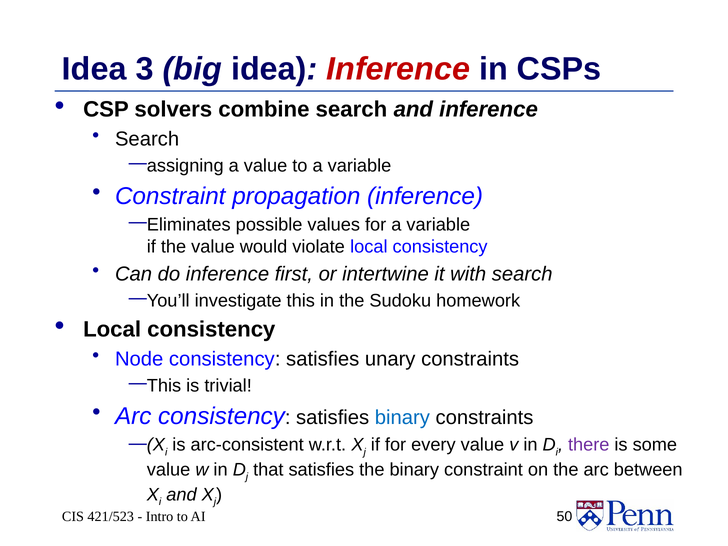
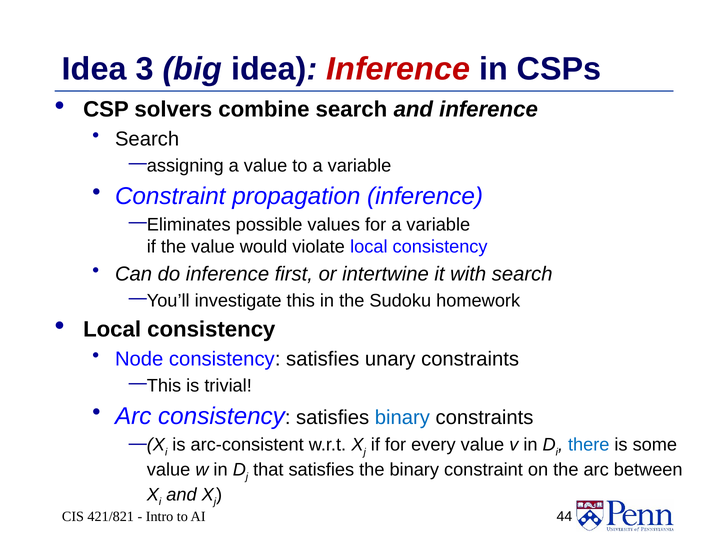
there colour: purple -> blue (589, 445)
421/523: 421/523 -> 421/821 (111, 517)
50: 50 -> 44 (564, 517)
